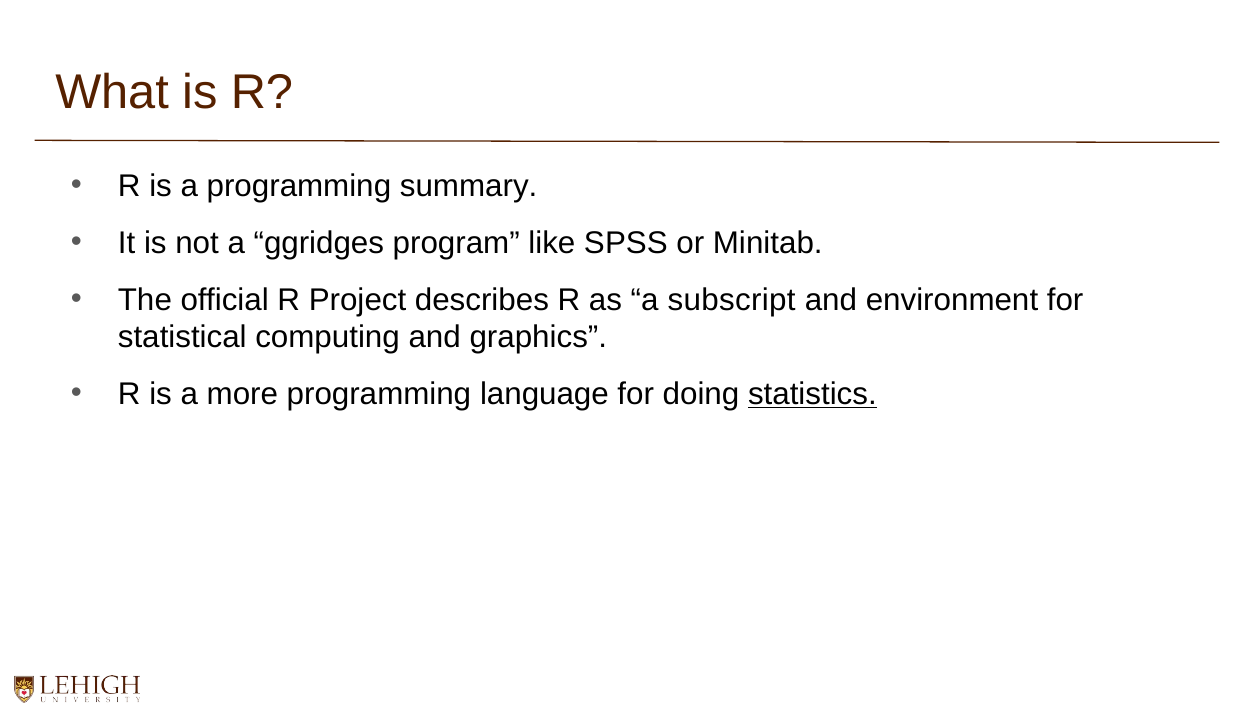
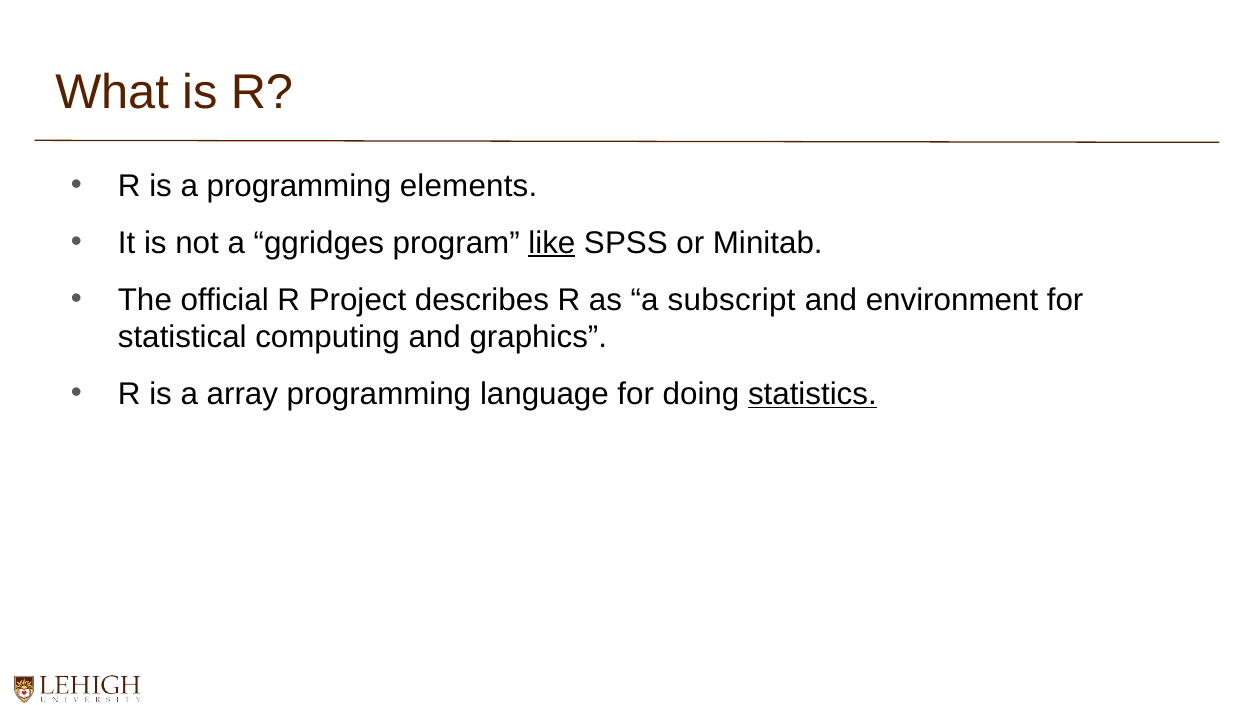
summary: summary -> elements (469, 186)
like underline: none -> present (552, 243)
more: more -> array (242, 394)
